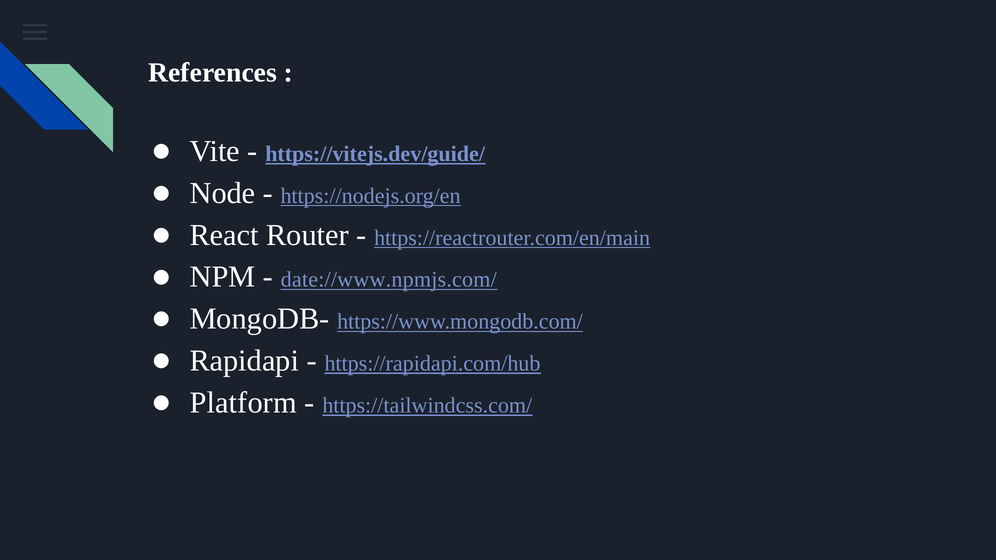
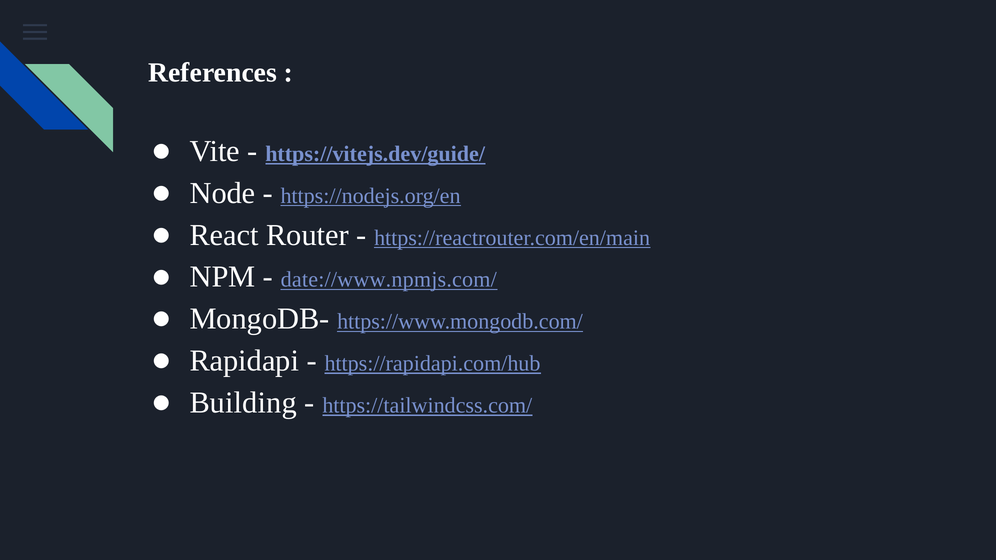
Platform: Platform -> Building (243, 403)
